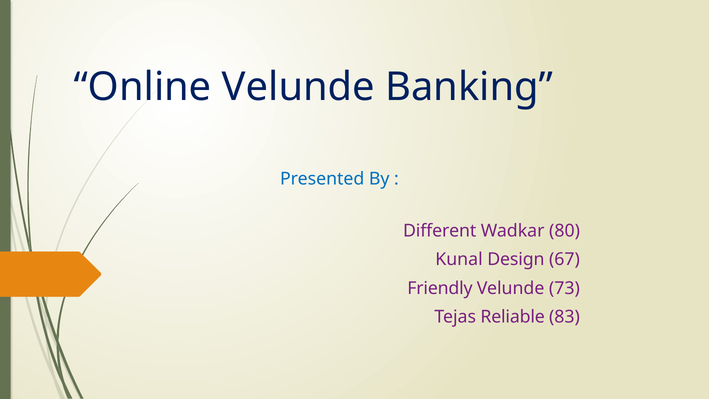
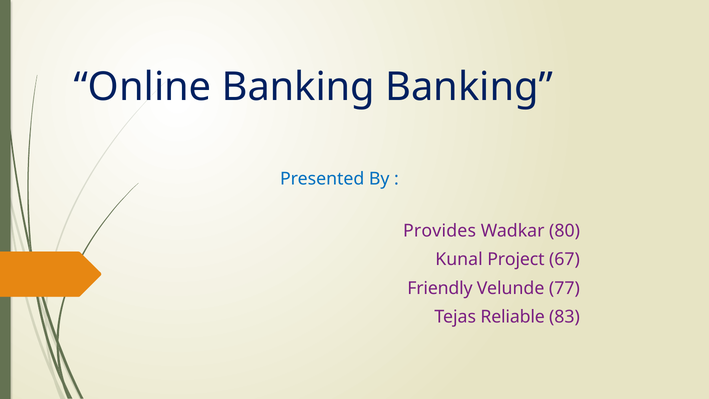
Online Velunde: Velunde -> Banking (298, 87)
Different: Different -> Provides (440, 231)
Design: Design -> Project (516, 259)
73: 73 -> 77 (564, 288)
